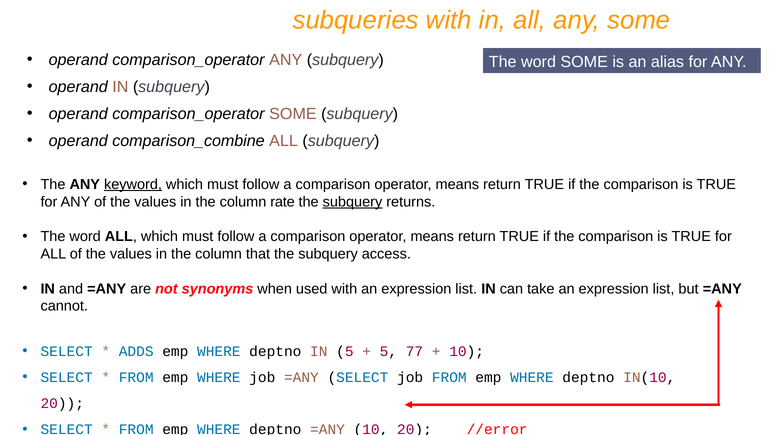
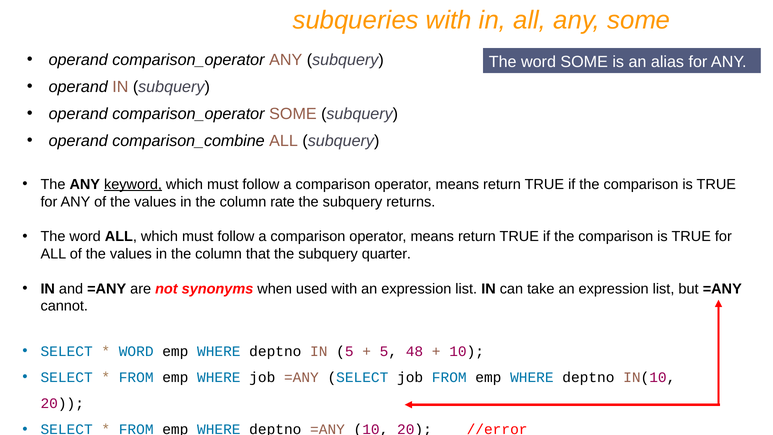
subquery underline: present -> none (352, 202)
access: access -> quarter (386, 254)
ADDS: ADDS -> WORD (136, 351)
77: 77 -> 48 (414, 351)
